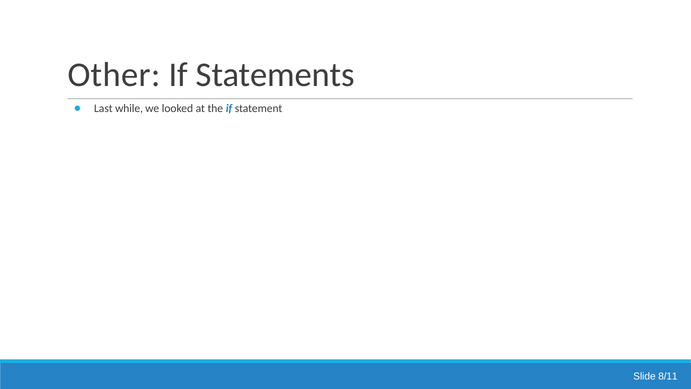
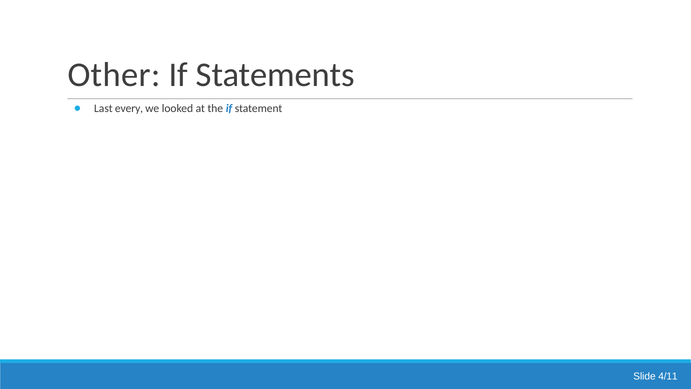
while: while -> every (129, 108)
8/11: 8/11 -> 4/11 (668, 376)
